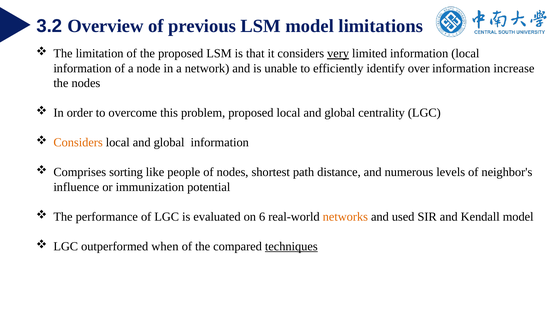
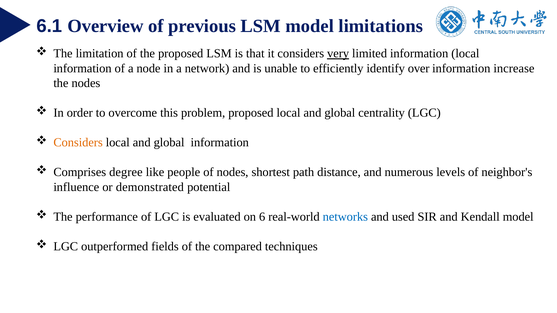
3.2: 3.2 -> 6.1 (49, 26)
sorting: sorting -> degree (126, 172)
immunization: immunization -> demonstrated (150, 187)
networks colour: orange -> blue (345, 217)
when: when -> fields (165, 247)
techniques underline: present -> none (291, 247)
